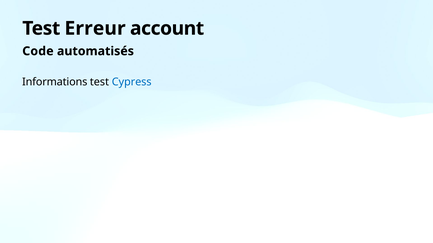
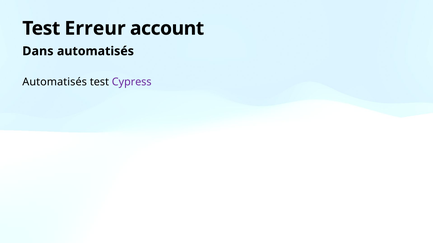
Code: Code -> Dans (38, 51)
Informations: Informations -> Automatisés (55, 82)
Cypress colour: blue -> purple (132, 82)
